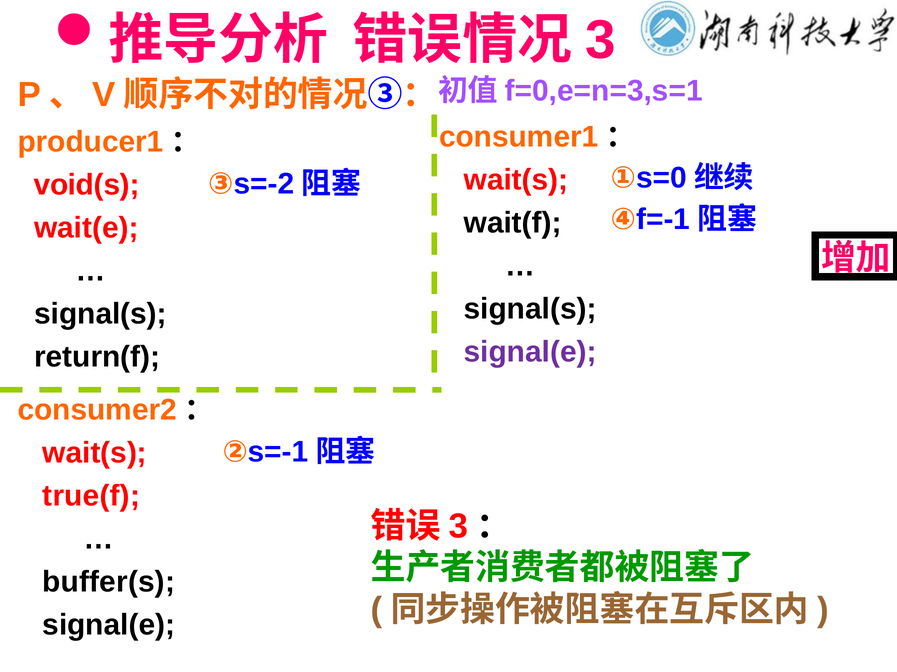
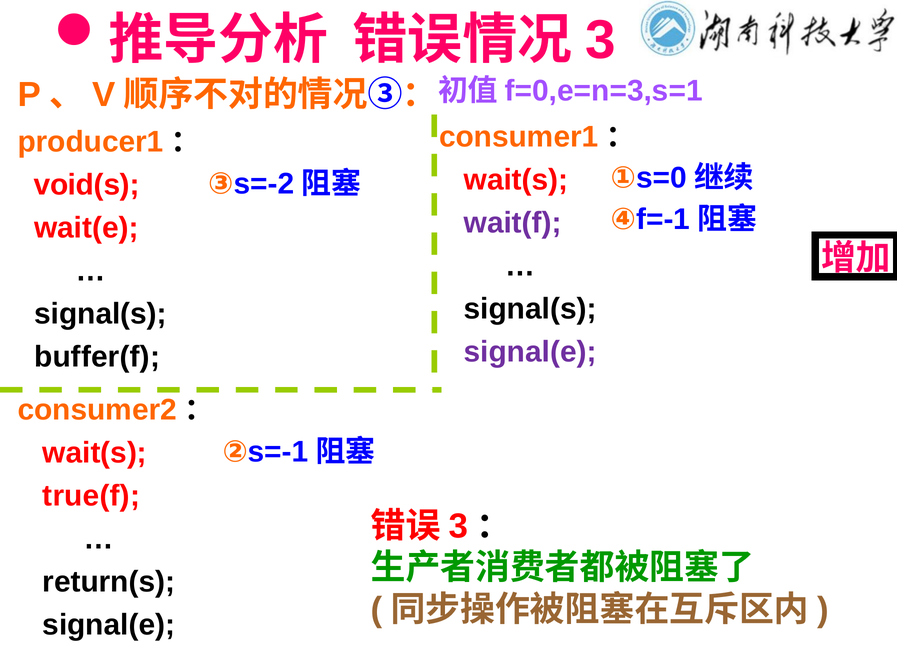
wait(f colour: black -> purple (513, 223)
return(f: return(f -> buffer(f (97, 357)
buffer(s: buffer(s -> return(s (109, 583)
